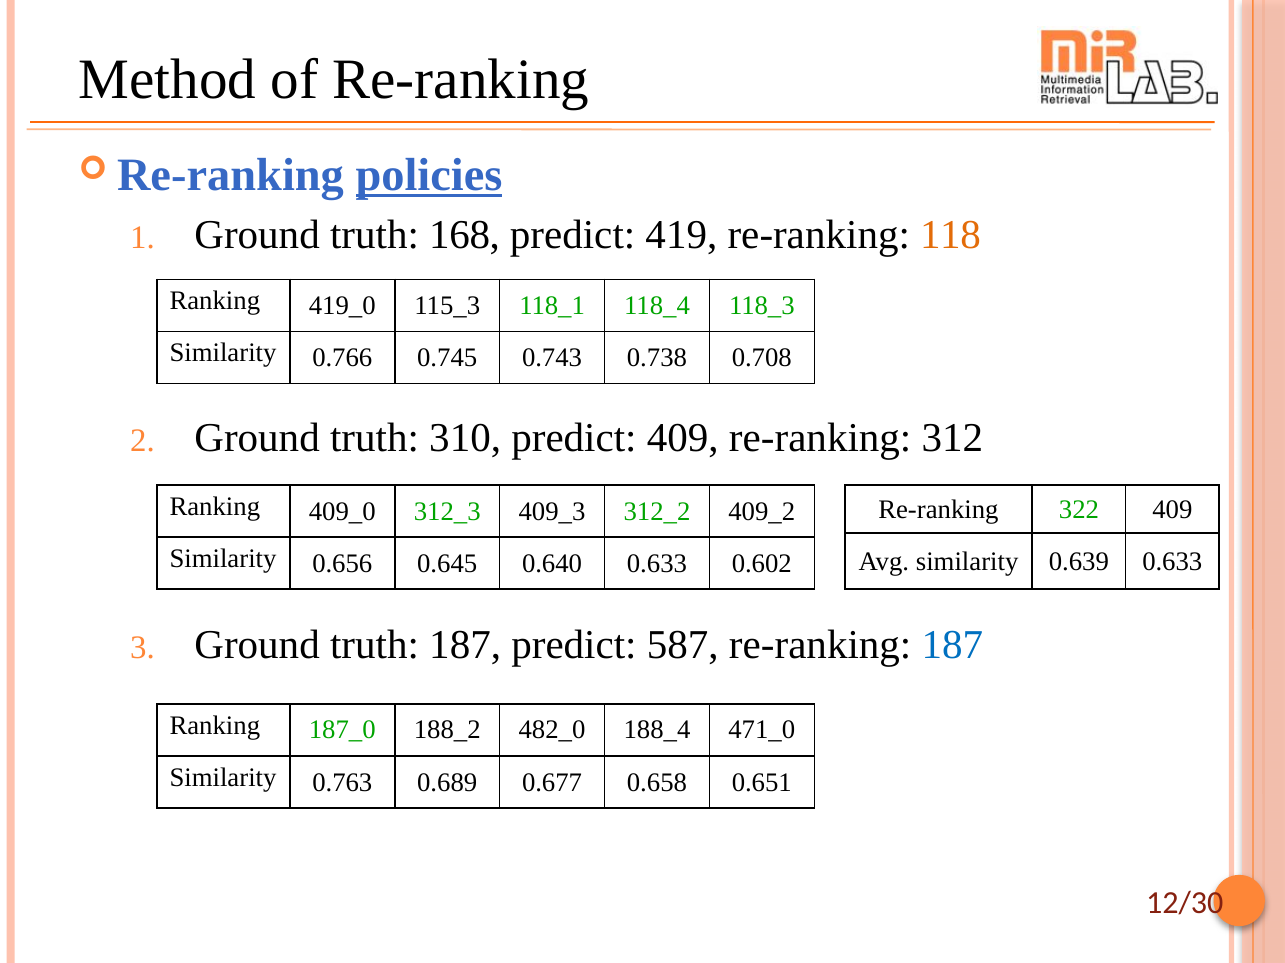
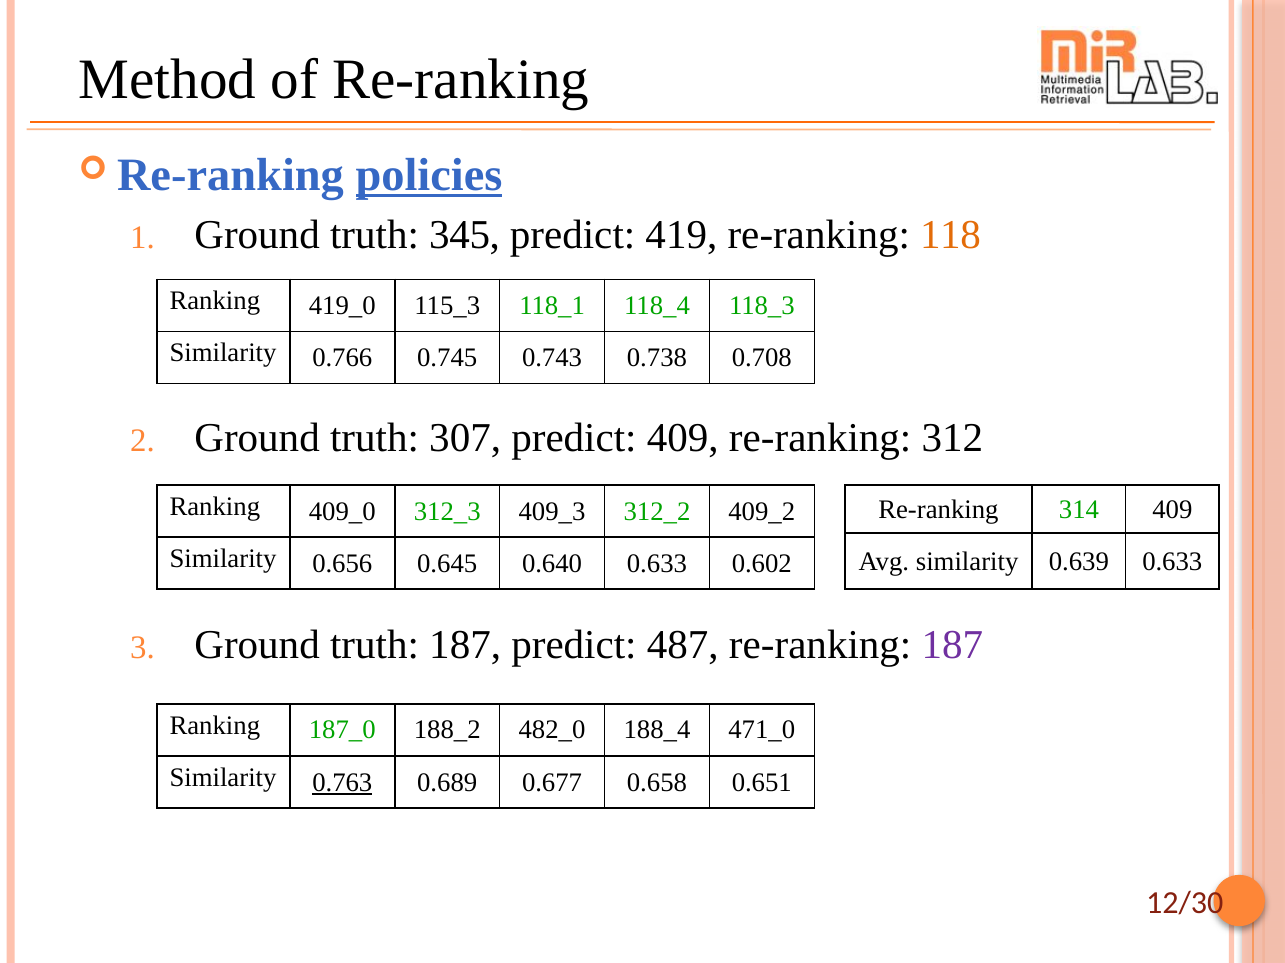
168: 168 -> 345 (465, 236)
310: 310 -> 307 (465, 438)
322: 322 -> 314 (1079, 510)
587: 587 -> 487 (683, 645)
187 colour: blue -> purple (952, 645)
0.763 underline: none -> present (342, 783)
